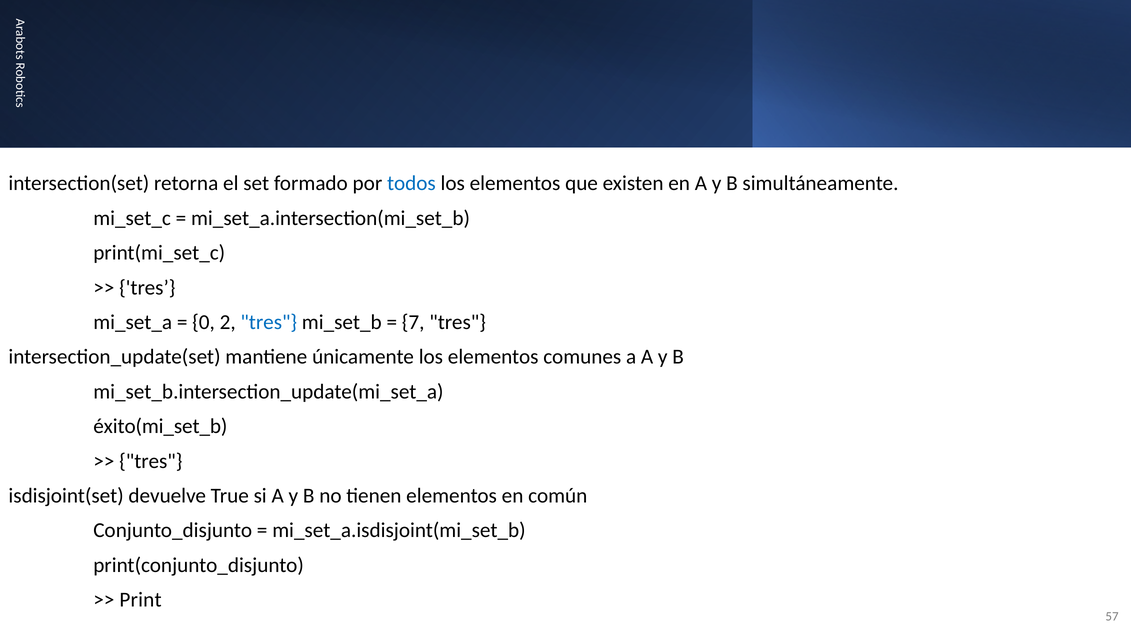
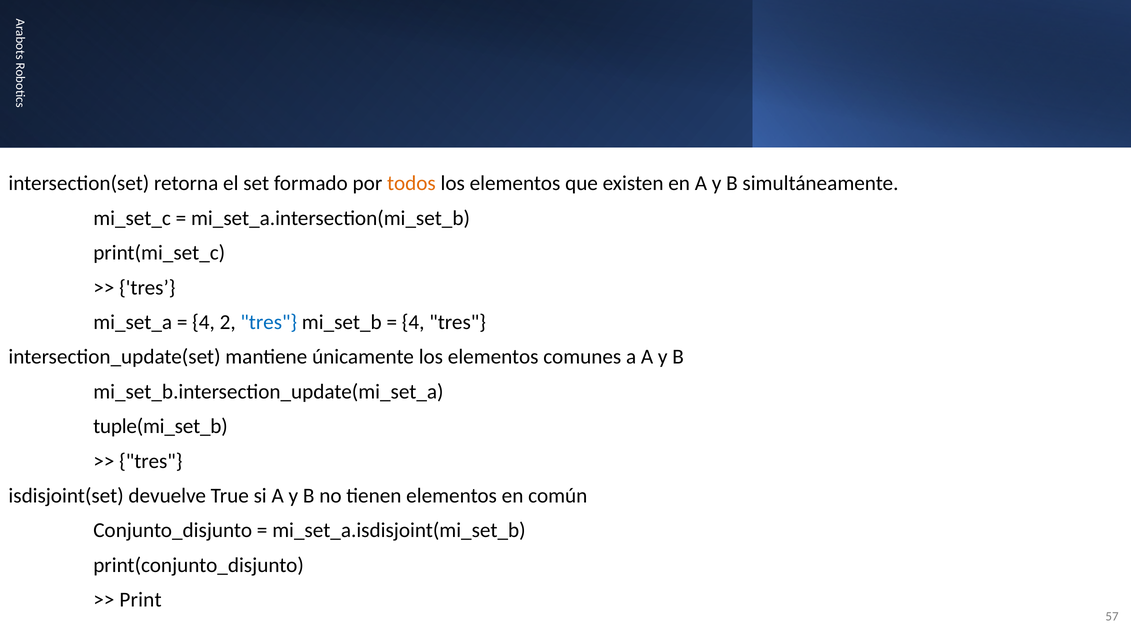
todos colour: blue -> orange (411, 184)
0: 0 -> 4 (203, 322)
7: 7 -> 4 (413, 322)
éxito(mi_set_b: éxito(mi_set_b -> tuple(mi_set_b (160, 426)
